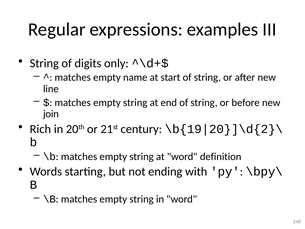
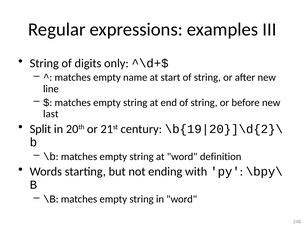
join: join -> last (51, 114)
Rich: Rich -> Split (40, 129)
